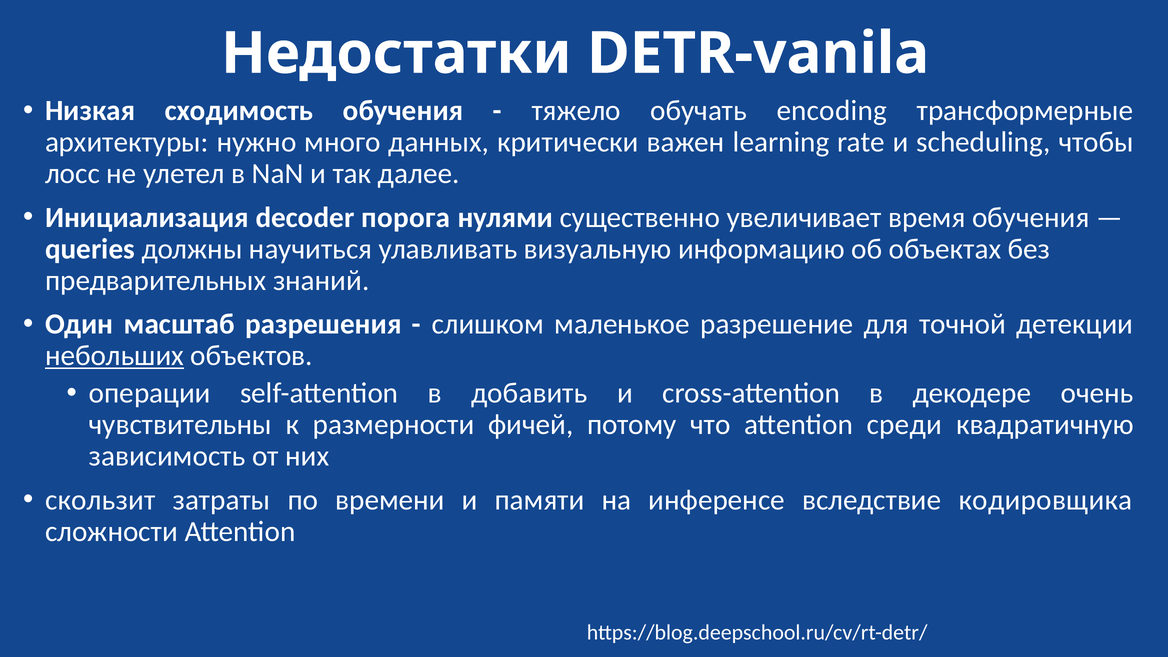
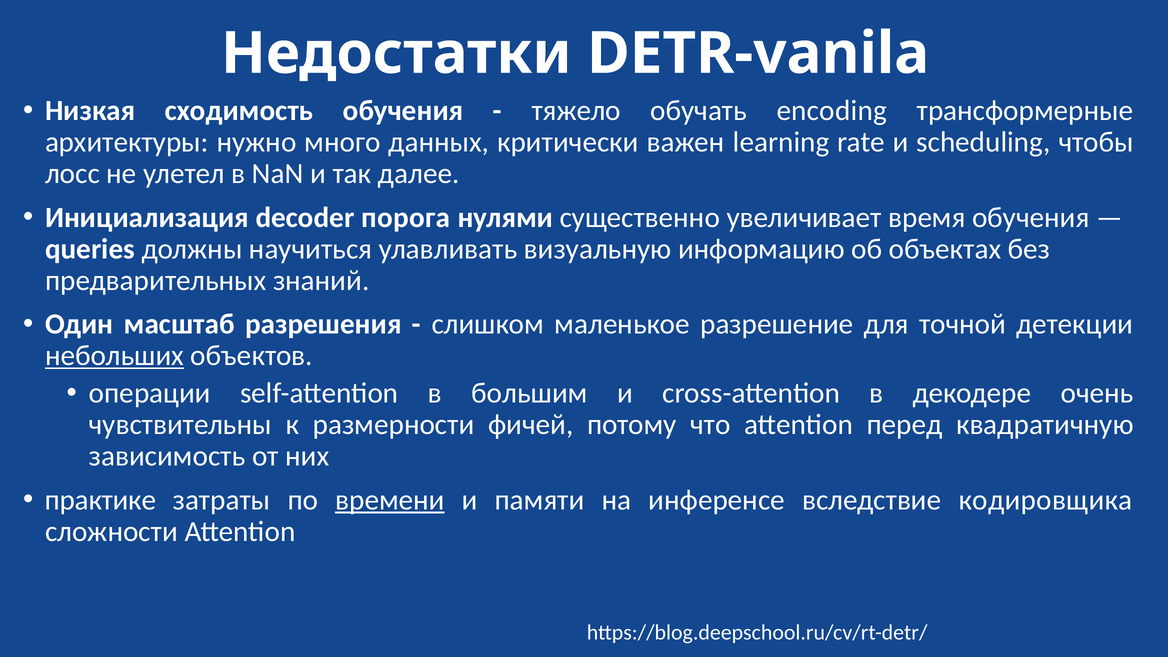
добавить: добавить -> большим (529, 393)
среди: среди -> перед (904, 425)
скользит: скользит -> практике (100, 500)
времени underline: none -> present (390, 500)
